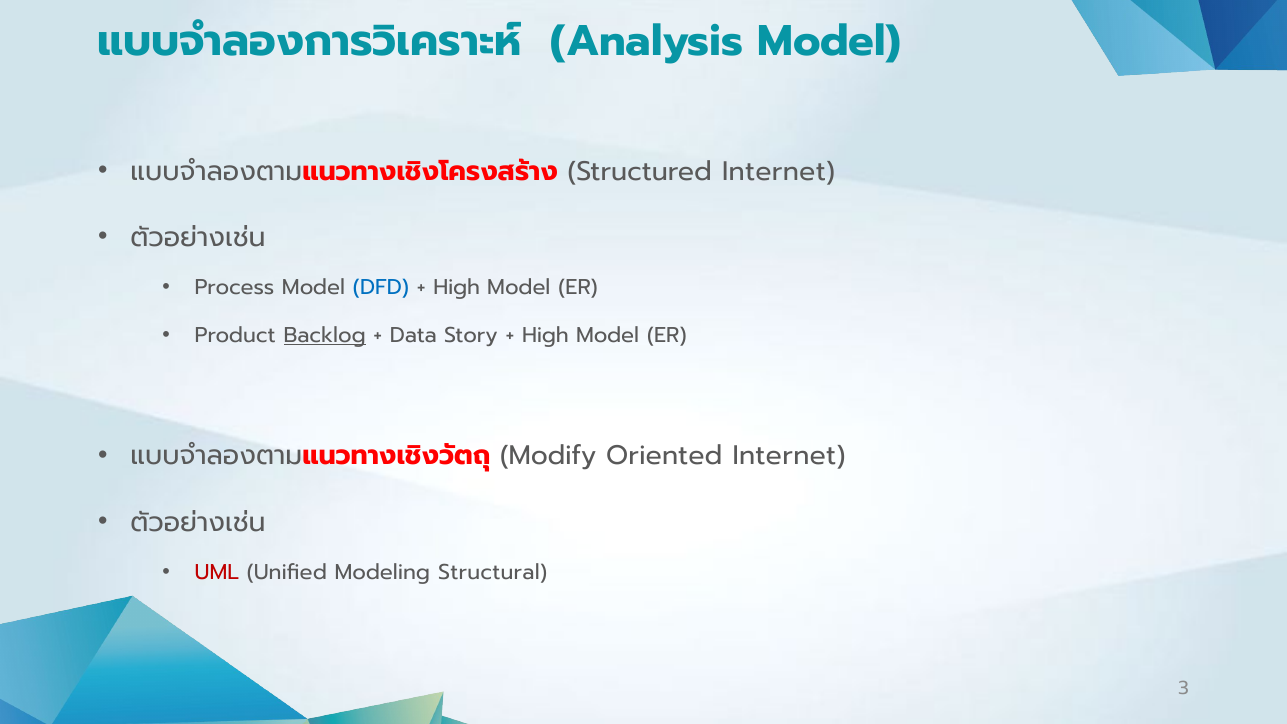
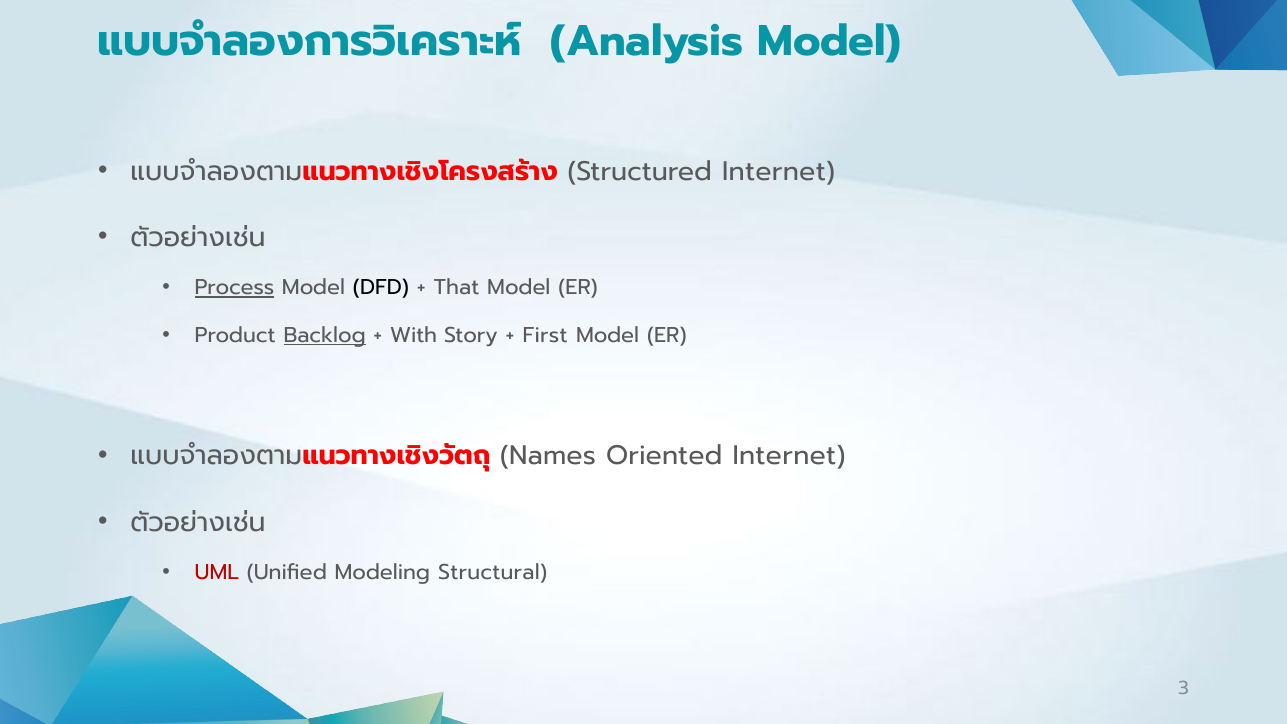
Process underline: none -> present (234, 288)
DFD colour: blue -> black (381, 288)
High: High -> That (456, 288)
Data: Data -> With (413, 335)
High: High -> First (545, 335)
Modify: Modify -> Names (548, 456)
